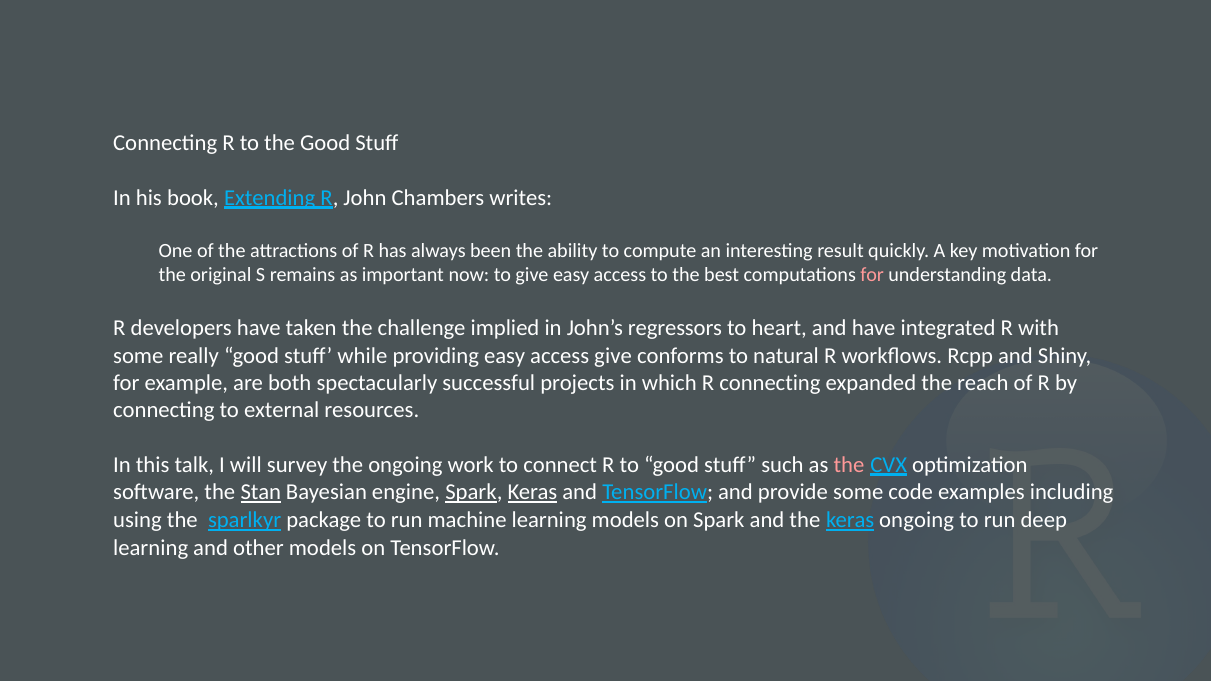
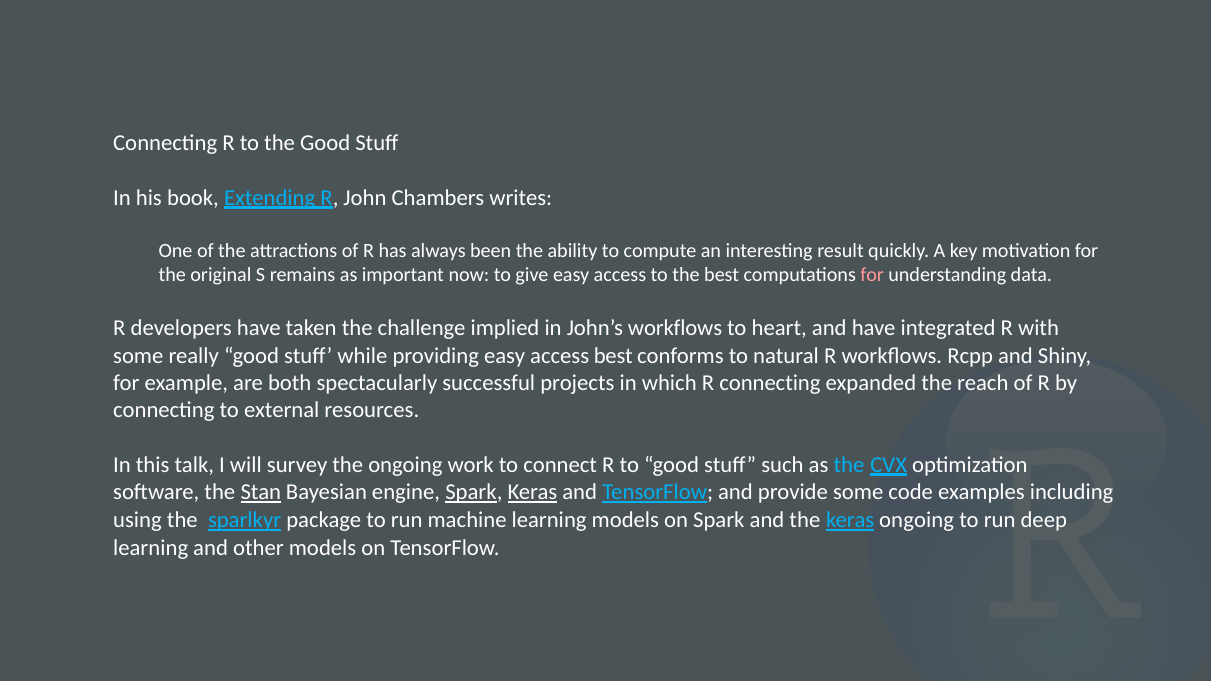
John’s regressors: regressors -> workflows (675, 328)
access give: give -> best (613, 356)
the colour: pink -> light blue (849, 465)
